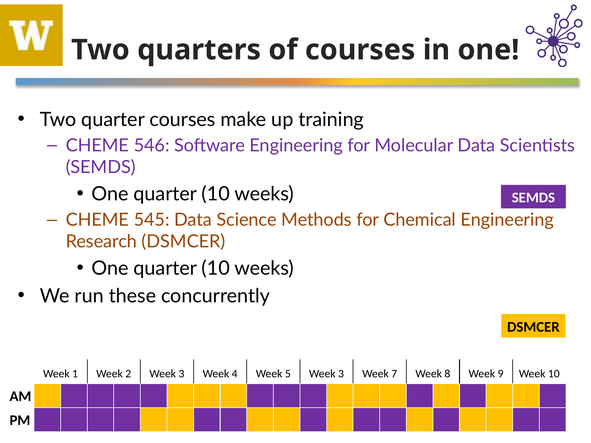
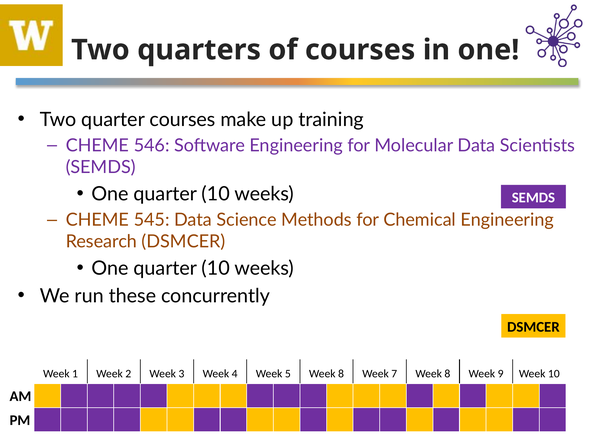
5 Week 3: 3 -> 8 (341, 374)
